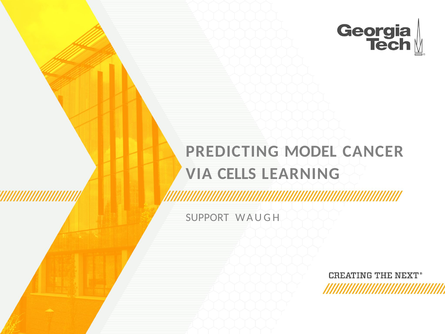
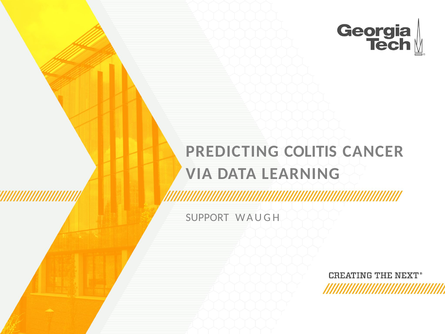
MODEL: MODEL -> COLITIS (311, 151)
CELLS: CELLS -> DATA (237, 173)
